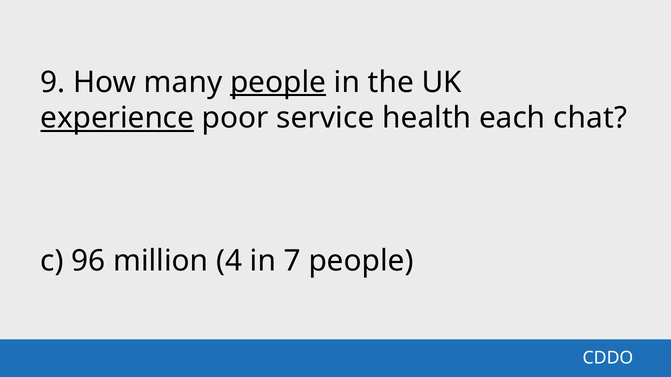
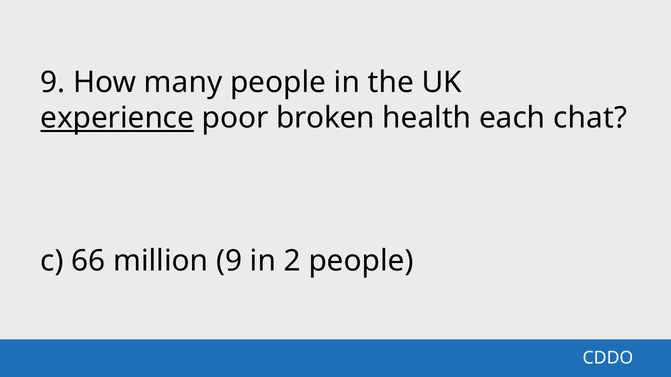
people underline: present -> none (278, 82)
service: service -> broken (326, 118)
96: 96 -> 66 (88, 261)
million 4: 4 -> 9 (229, 261)
7: 7 -> 2 (292, 261)
